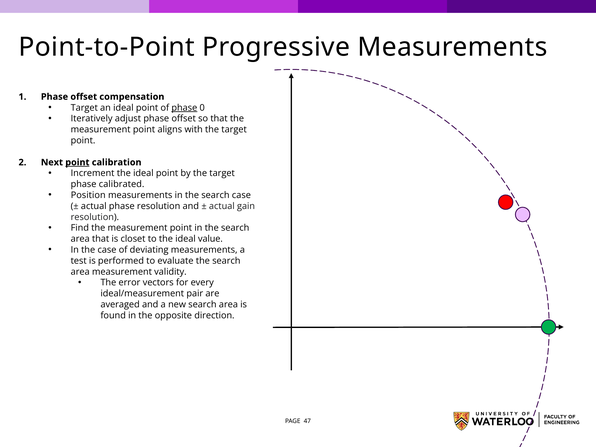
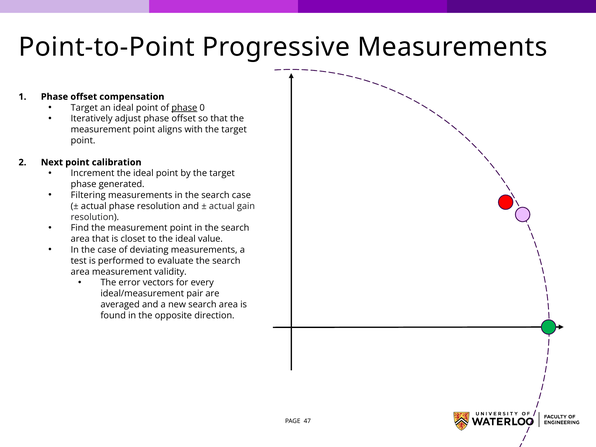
point underline: present -> none (77, 162)
calibrated: calibrated -> generated (122, 184)
Position: Position -> Filtering (88, 195)
